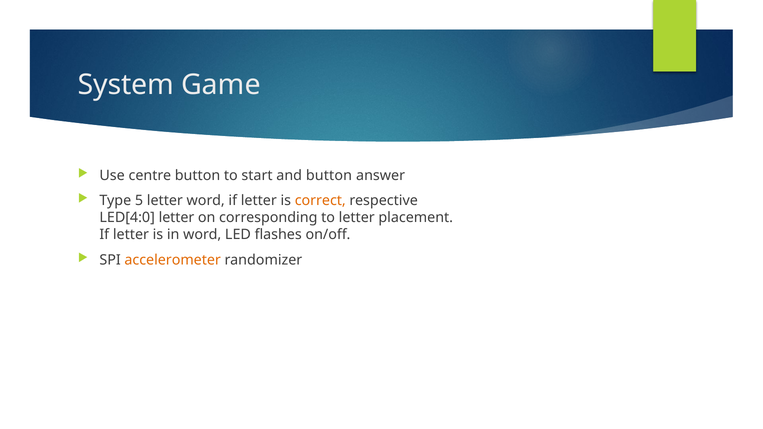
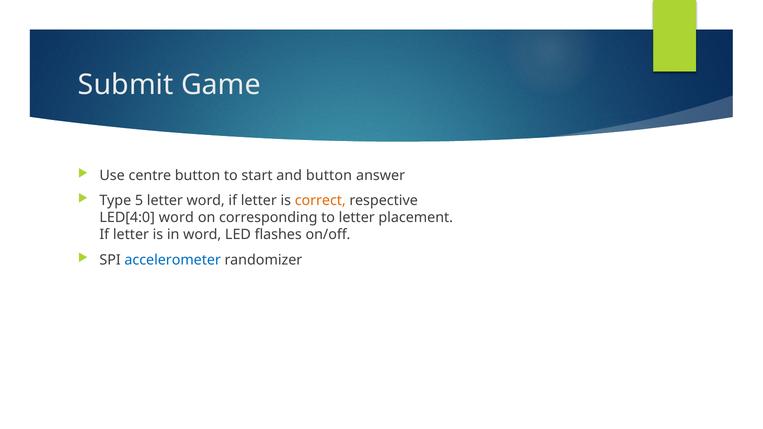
System: System -> Submit (126, 85)
LED[4:0 letter: letter -> word (176, 218)
accelerometer colour: orange -> blue (173, 260)
